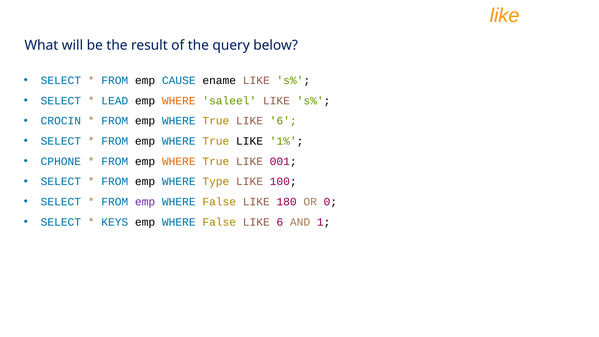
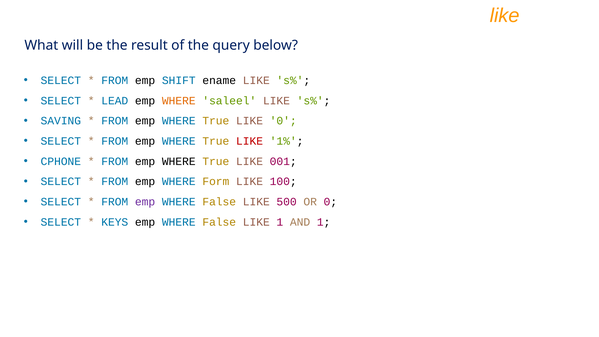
CAUSE: CAUSE -> SHIFT (179, 80)
CROCIN: CROCIN -> SAVING (61, 121)
True LIKE 6: 6 -> 0 (283, 121)
LIKE colour: black -> red (250, 141)
WHERE colour: orange -> black (179, 161)
Type: Type -> Form (216, 182)
180: 180 -> 500 (287, 202)
False LIKE 6: 6 -> 1 (280, 222)
